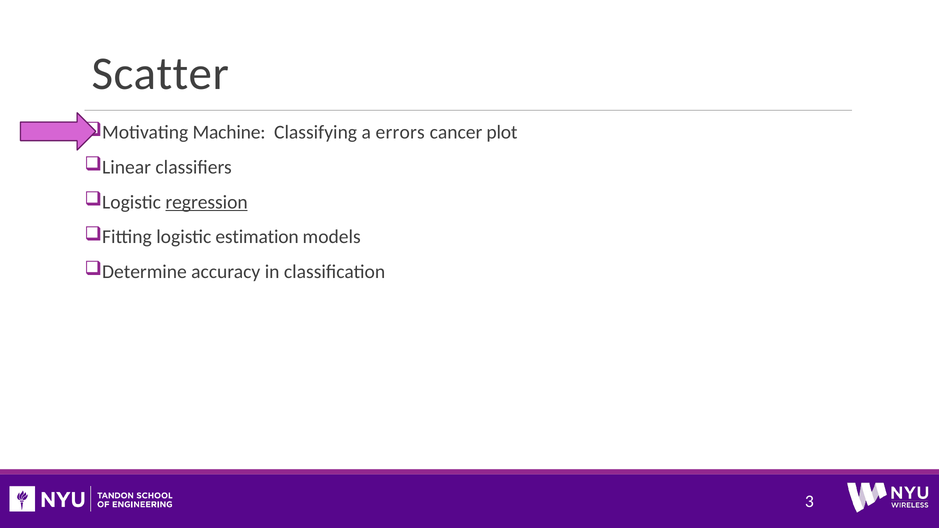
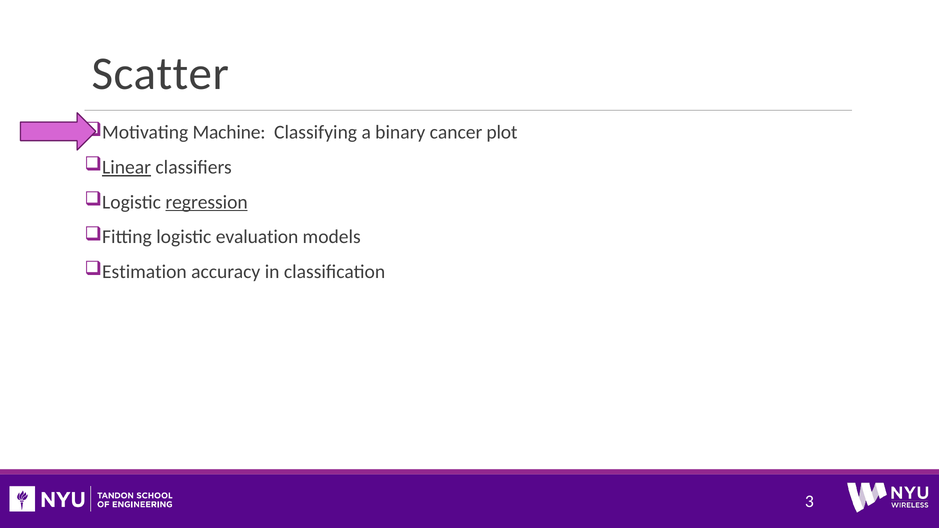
errors: errors -> binary (400, 133)
Linear underline: none -> present (127, 167)
estimation: estimation -> evaluation (257, 237)
Determine: Determine -> Estimation (144, 272)
